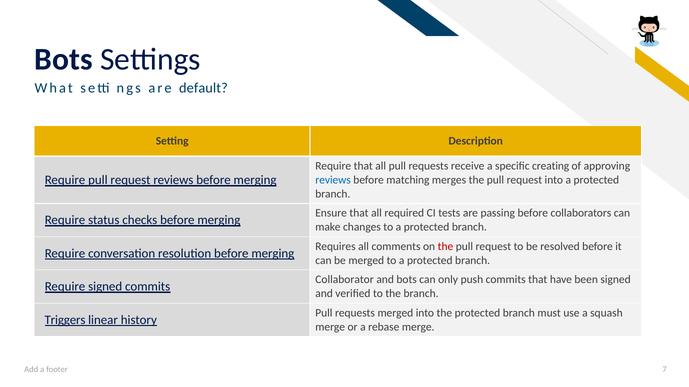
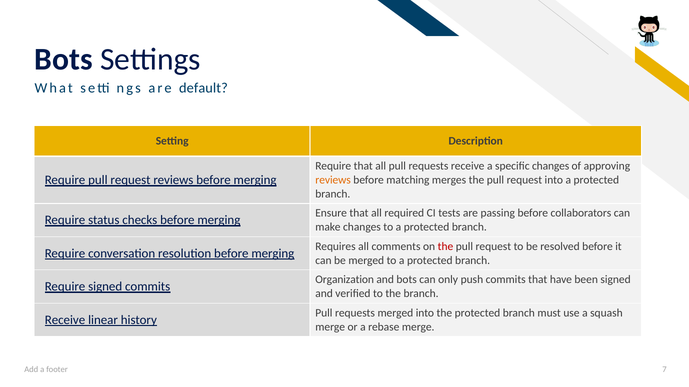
specific creating: creating -> changes (551, 166)
reviews colour: blue -> orange (333, 180)
Collaborator: Collaborator -> Organization (345, 280)
Triggers: Triggers -> Receive (65, 320)
